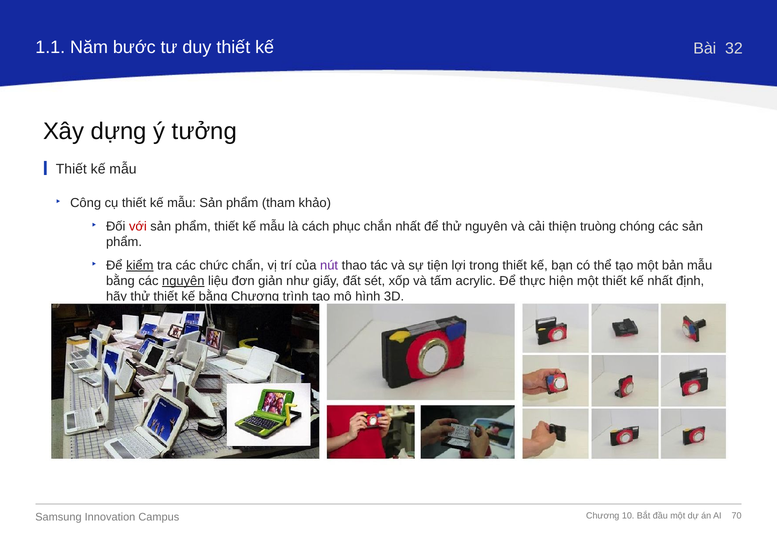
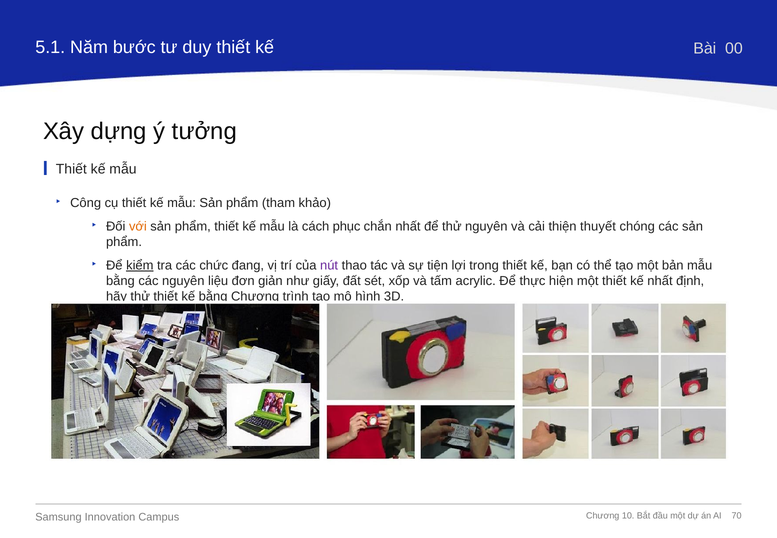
1.1: 1.1 -> 5.1 (50, 47)
32: 32 -> 00 (734, 48)
với colour: red -> orange (138, 226)
truòng: truòng -> thuyết (598, 226)
chẩn: chẩn -> đang (248, 265)
nguyên underline: present -> none (183, 281)
